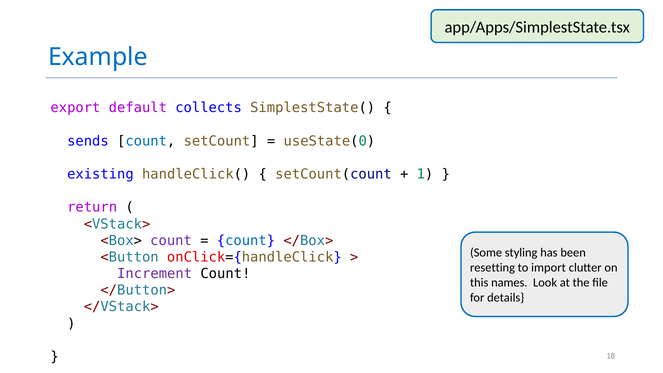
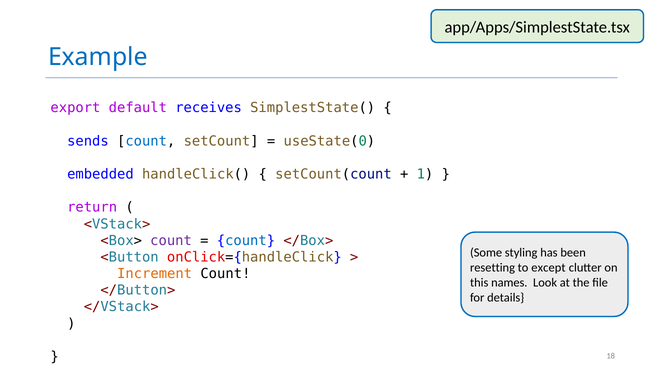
collects: collects -> receives (209, 108)
existing: existing -> embedded (100, 174)
import: import -> except (548, 268)
Increment colour: purple -> orange (155, 274)
